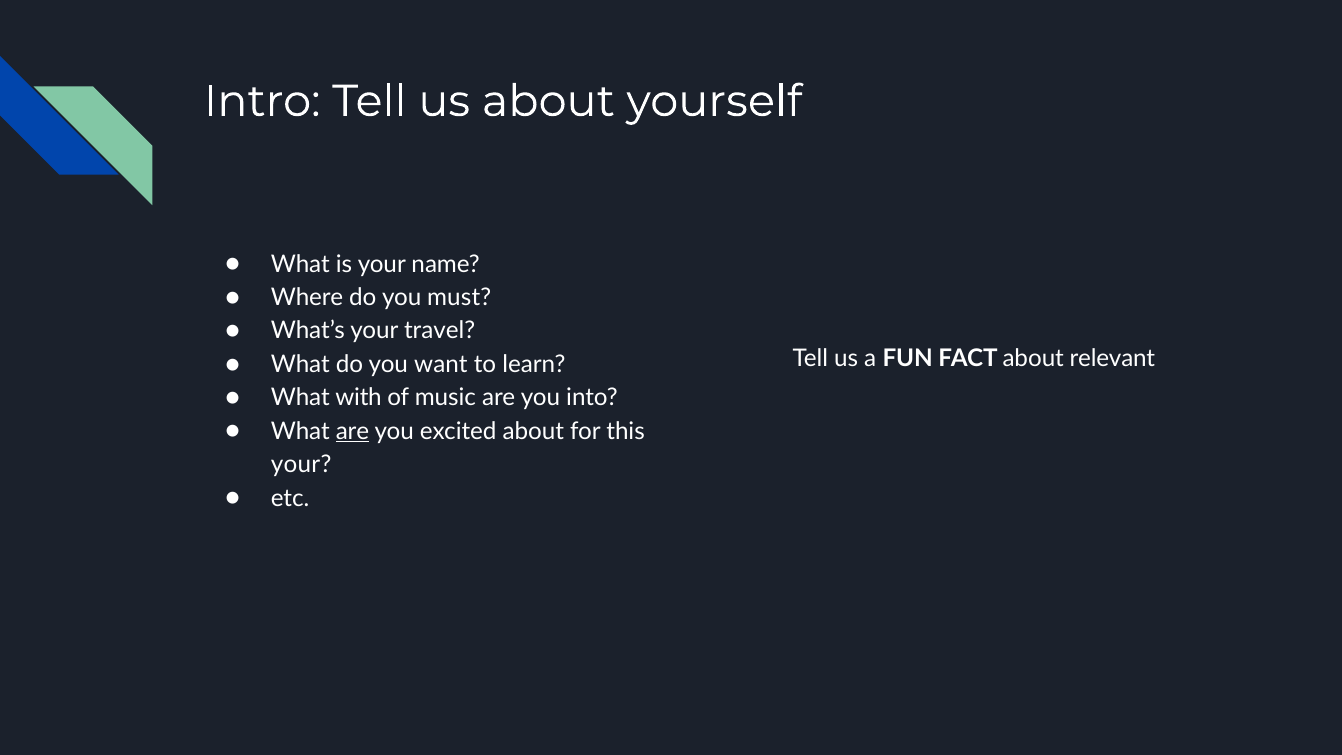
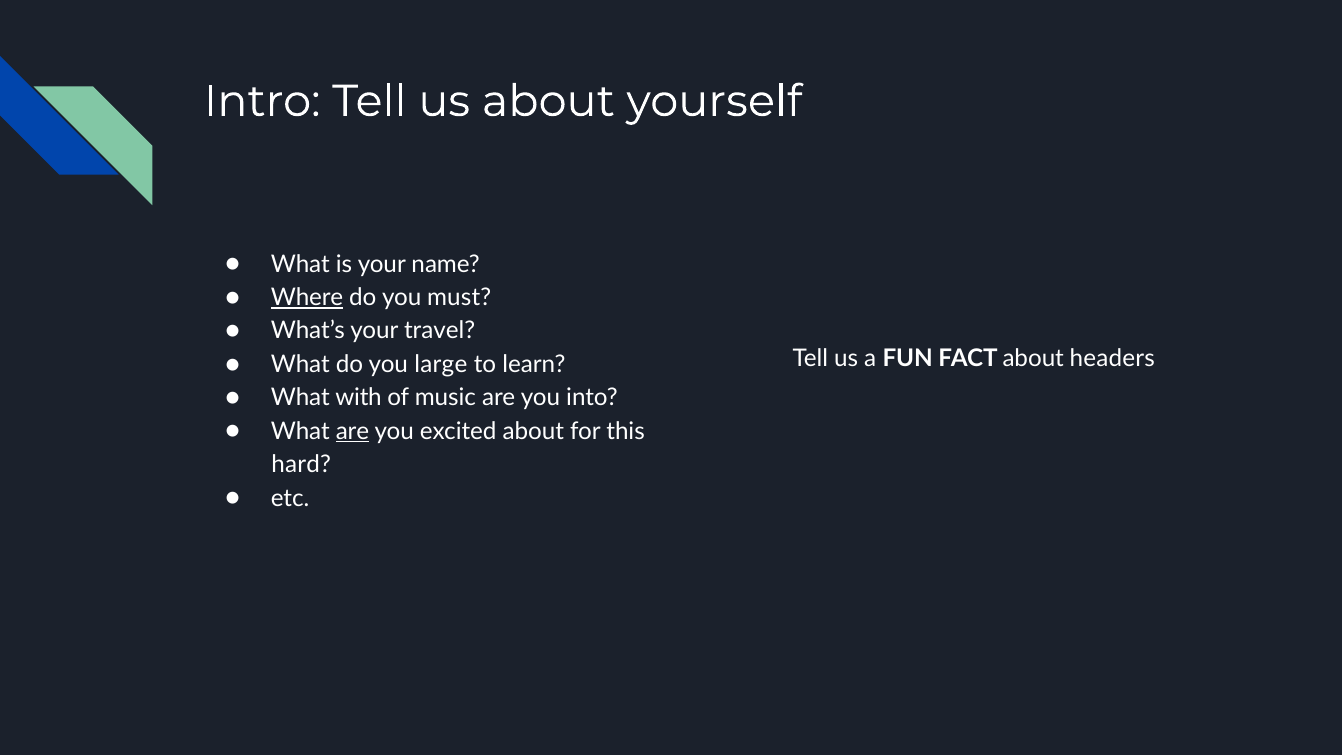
Where underline: none -> present (307, 297)
relevant: relevant -> headers (1112, 358)
want: want -> large (441, 364)
your: your -> hard (301, 465)
